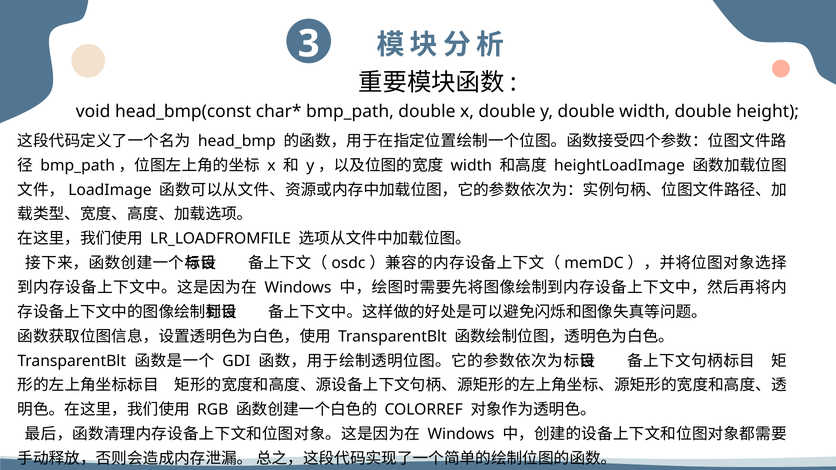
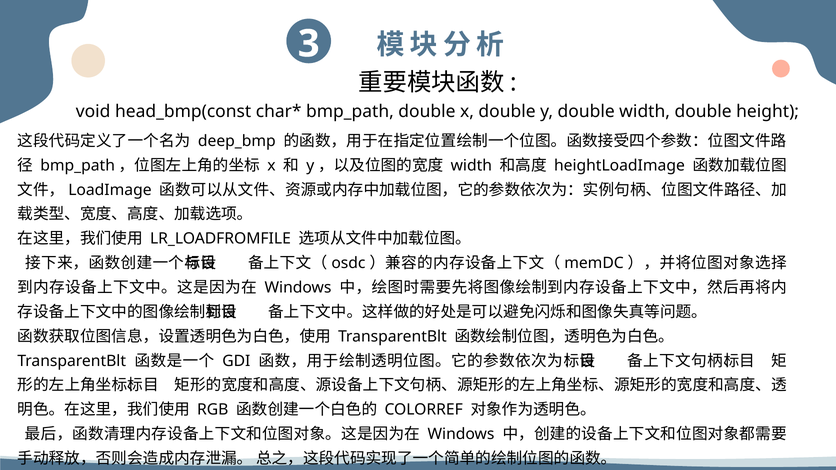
head_bmp: head_bmp -> deep_bmp (237, 141)
